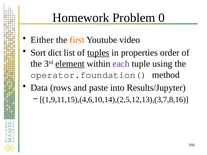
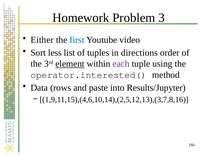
0: 0 -> 3 (162, 18)
first colour: orange -> blue (77, 40)
dict: dict -> less (55, 53)
tuples underline: present -> none (98, 53)
properties: properties -> directions (139, 53)
operator.foundation(: operator.foundation( -> operator.interested( (89, 75)
